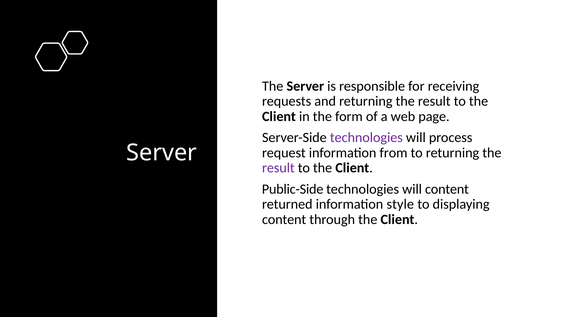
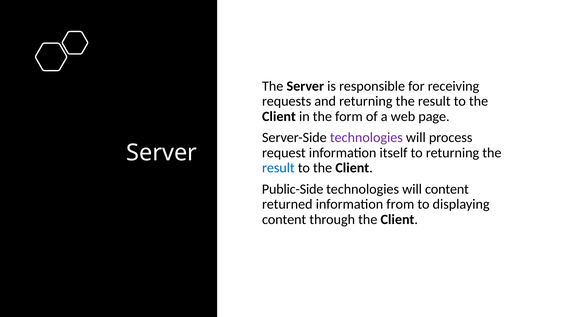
from: from -> itself (394, 153)
result colour: purple -> blue (278, 168)
style: style -> from (400, 204)
